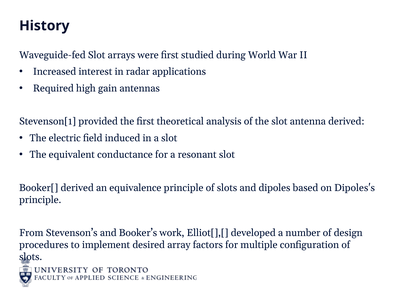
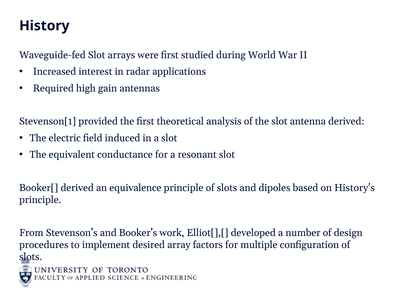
Dipoles's: Dipoles's -> History's (355, 188)
